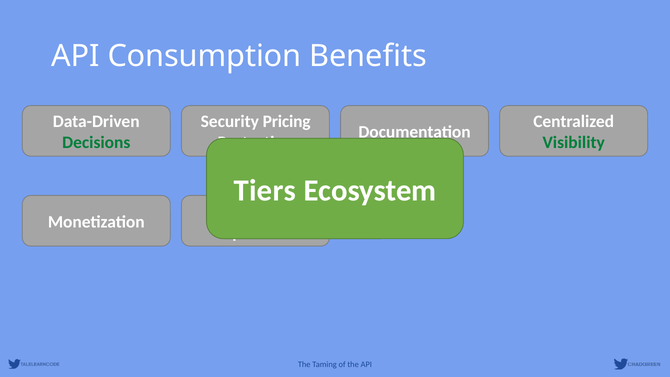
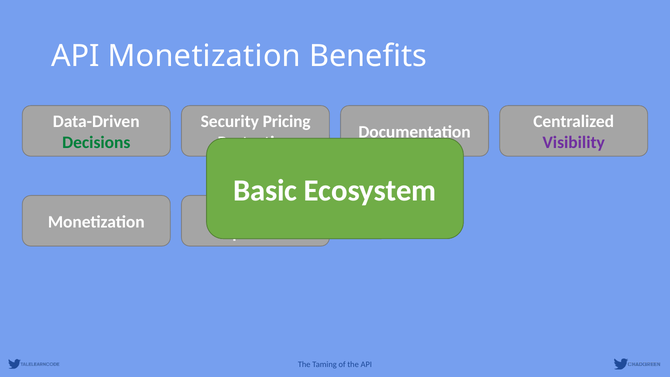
API Consumption: Consumption -> Monetization (204, 56)
Visibility colour: green -> purple (574, 143)
Tiers: Tiers -> Basic (265, 191)
